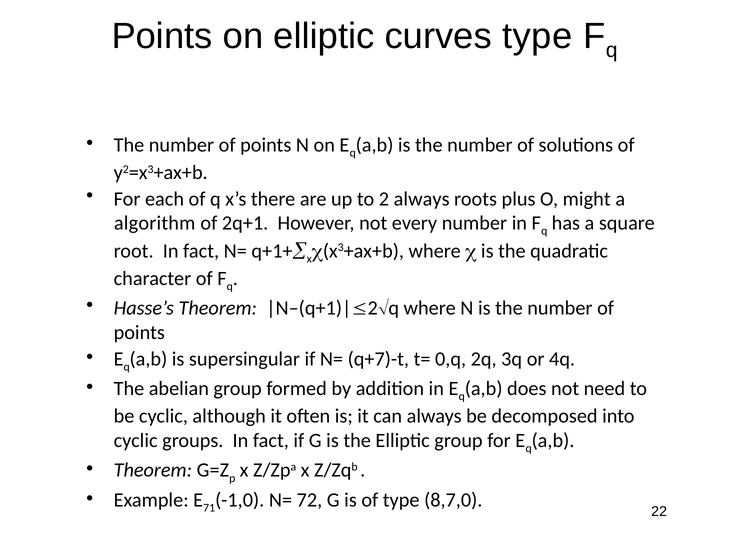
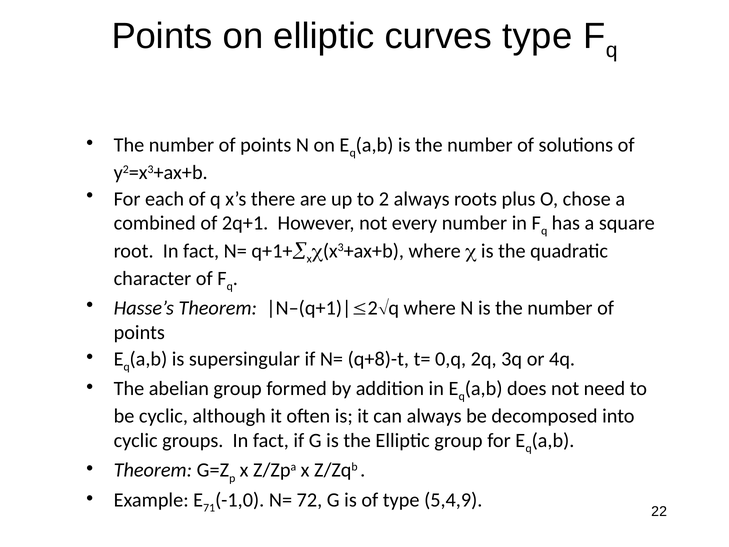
might: might -> chose (587, 199)
algorithm: algorithm -> combined (155, 223)
q+7)-t: q+7)-t -> q+8)-t (378, 359)
8,7,0: 8,7,0 -> 5,4,9 (453, 500)
